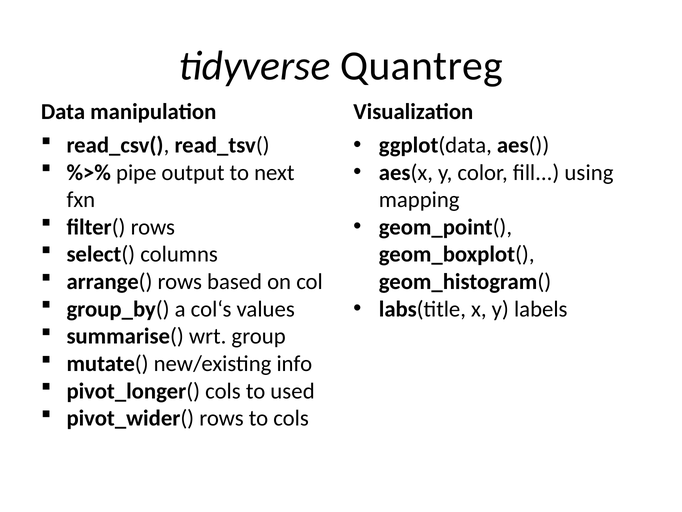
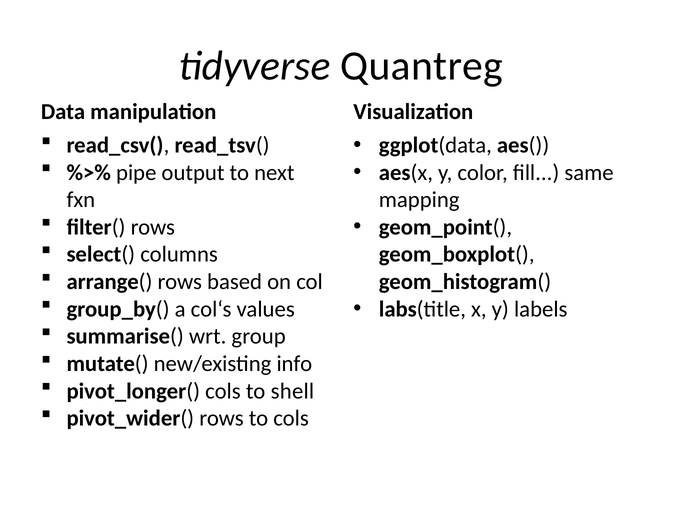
using: using -> same (589, 172)
used: used -> shell (292, 391)
